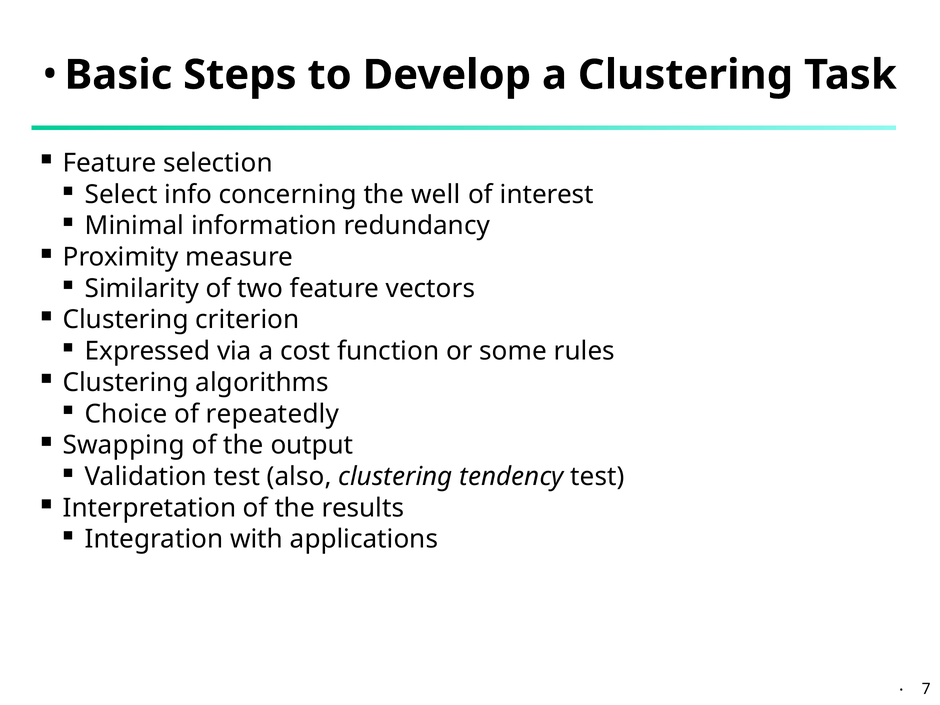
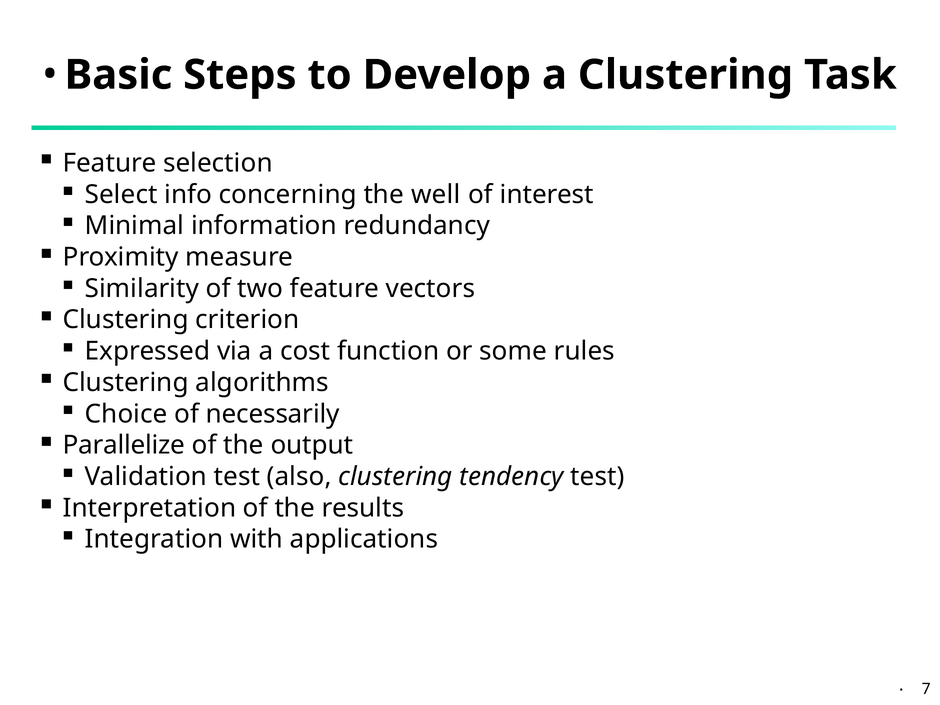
repeatedly: repeatedly -> necessarily (273, 414)
Swapping: Swapping -> Parallelize (124, 445)
